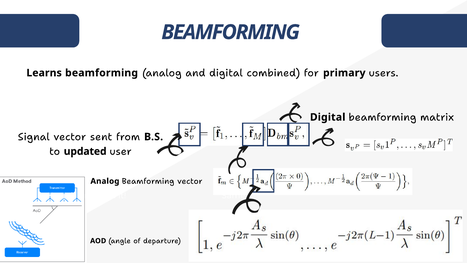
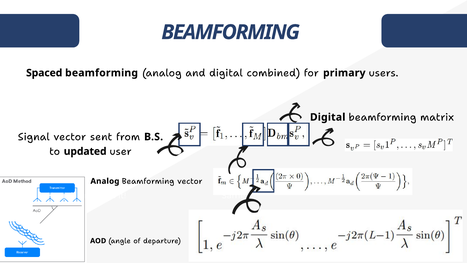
Learns: Learns -> Spaced (44, 73)
